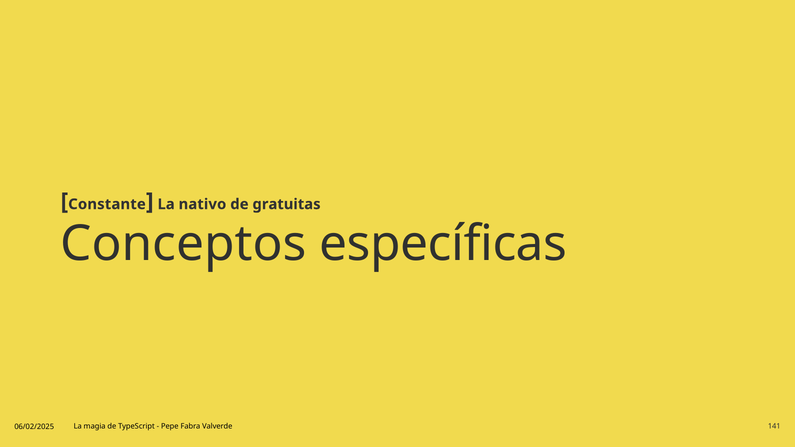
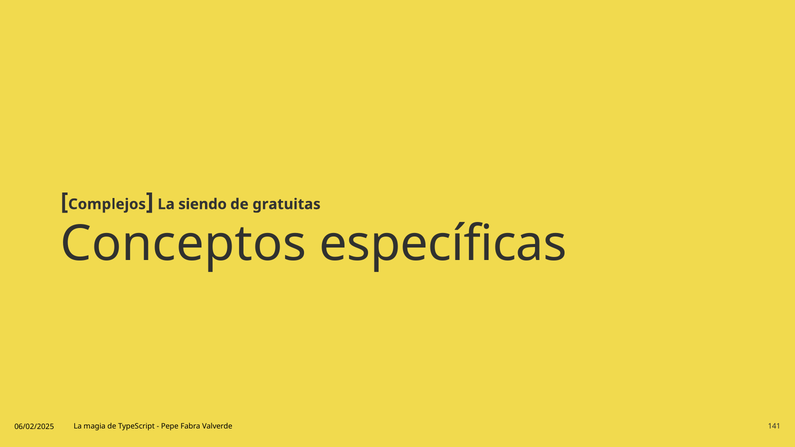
Constante: Constante -> Complejos (107, 204)
nativo: nativo -> siendo (203, 204)
